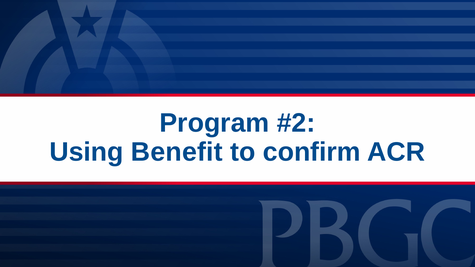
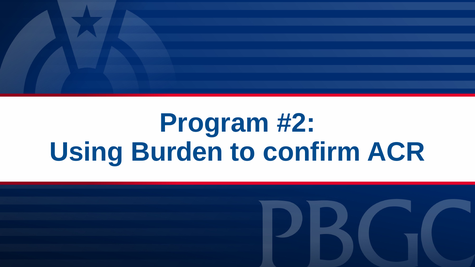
Benefit: Benefit -> Burden (177, 152)
